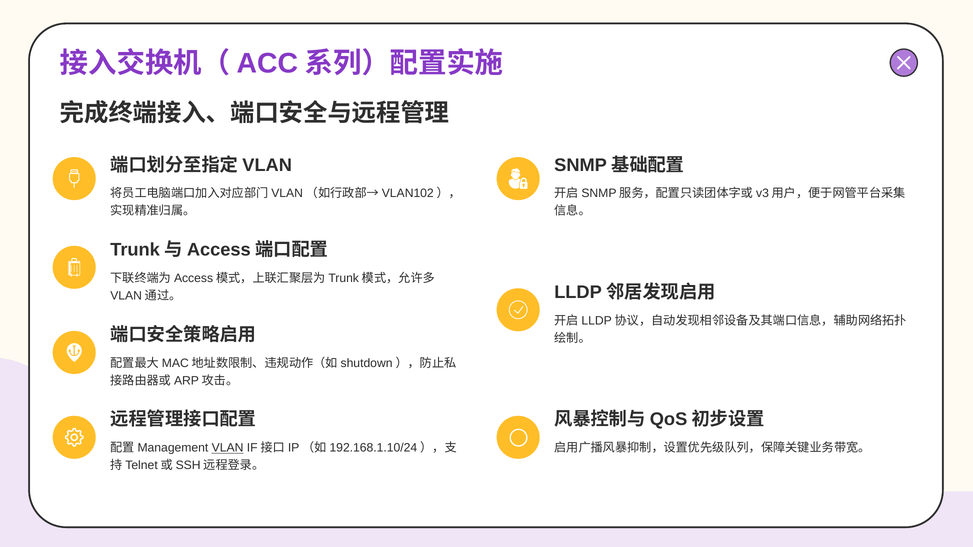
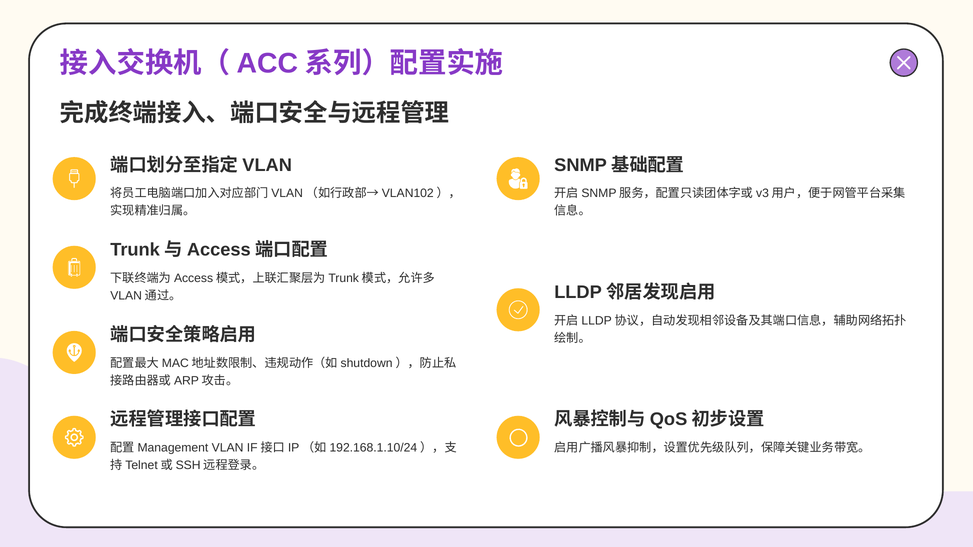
VLAN underline: present -> none (228, 448)
